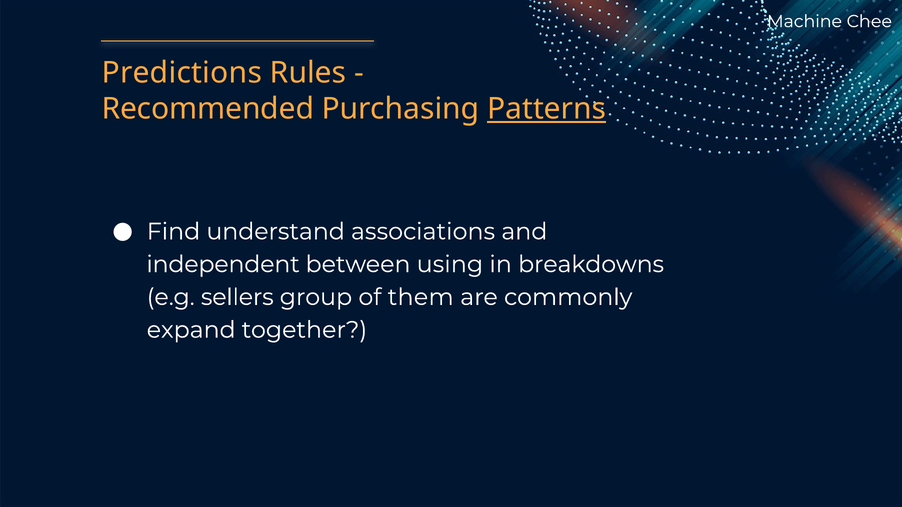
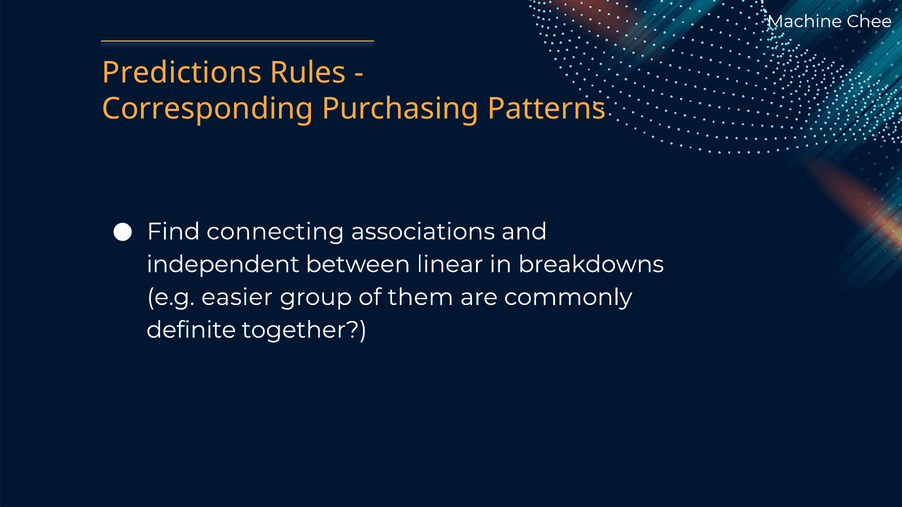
Recommended: Recommended -> Corresponding (208, 109)
Patterns underline: present -> none (547, 109)
understand: understand -> connecting (275, 232)
using: using -> linear (450, 265)
sellers: sellers -> easier (237, 297)
expand: expand -> definite (191, 330)
